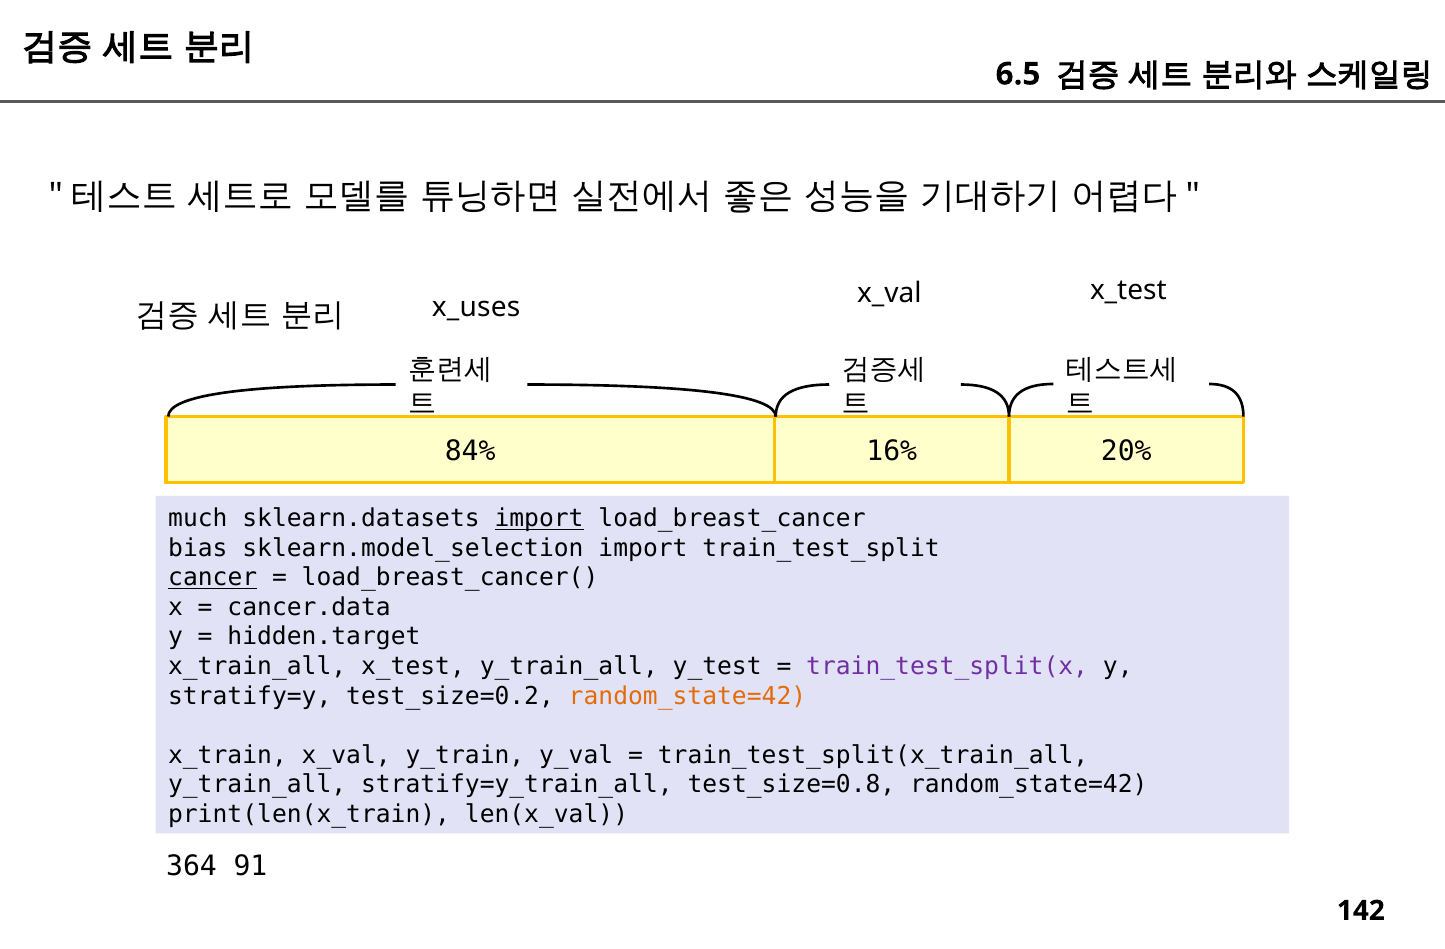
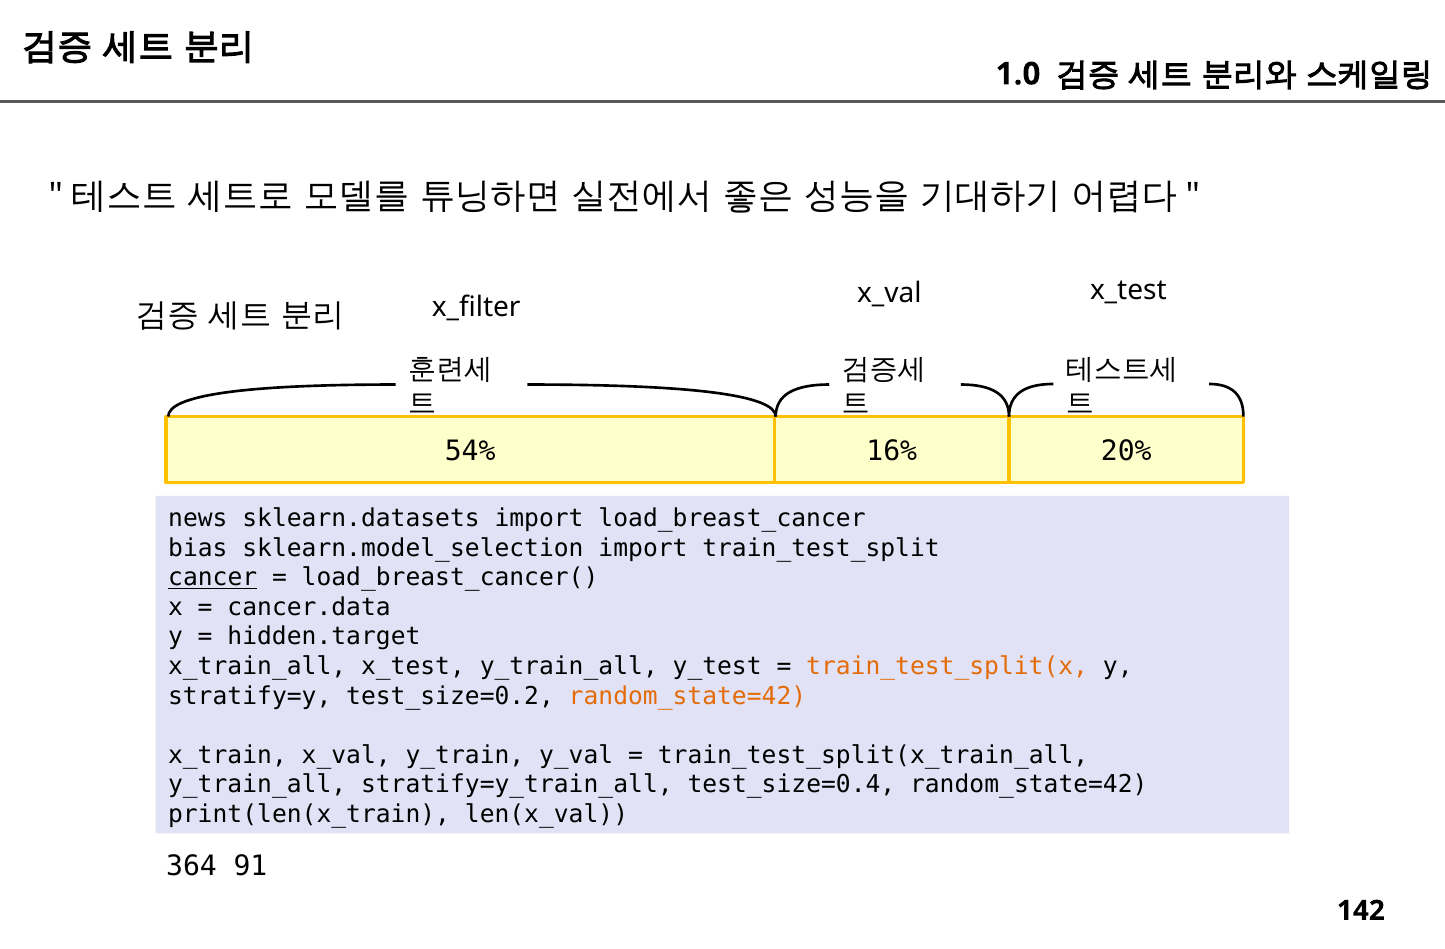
6.5: 6.5 -> 1.0 (1018, 74)
x_uses: x_uses -> x_filter (476, 307)
84%: 84% -> 54% (470, 452)
much: much -> news (198, 519)
import underline: present -> none (539, 519)
train_test_split(x colour: purple -> orange (947, 666)
test_size=0.8: test_size=0.8 -> test_size=0.4 (791, 785)
